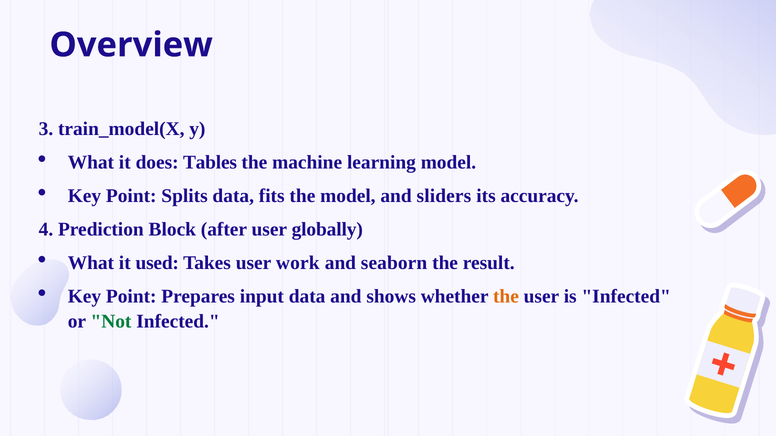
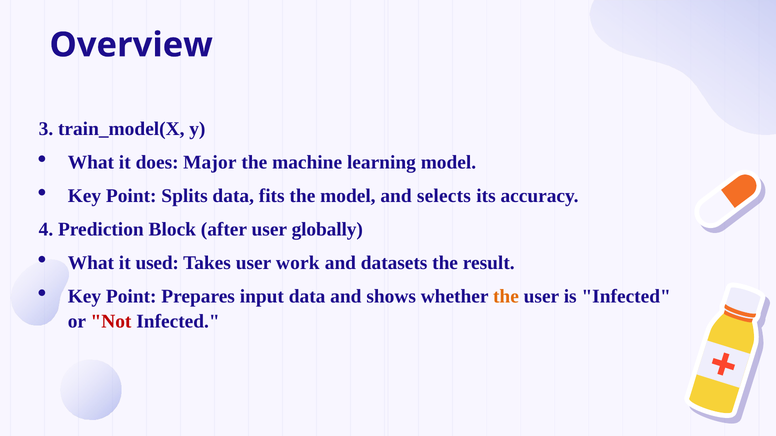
Tables: Tables -> Major (210, 163)
sliders: sliders -> selects (444, 196)
seaborn: seaborn -> datasets (394, 263)
Not colour: green -> red (111, 322)
